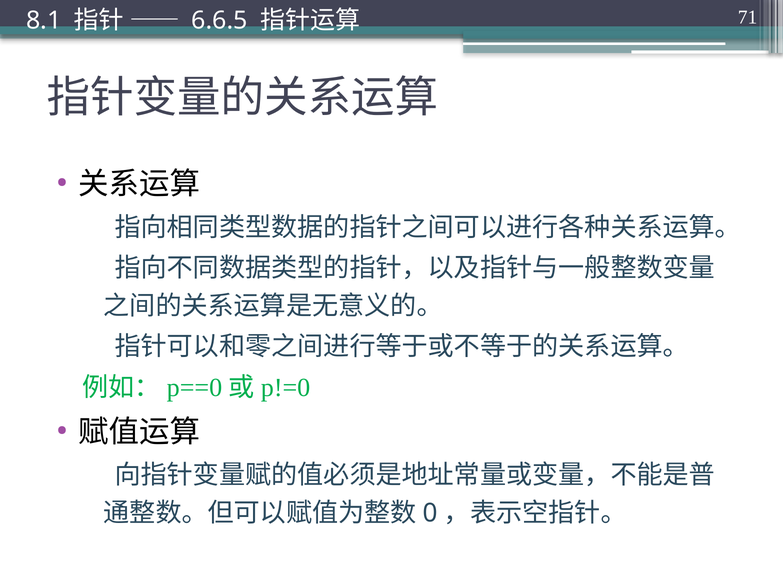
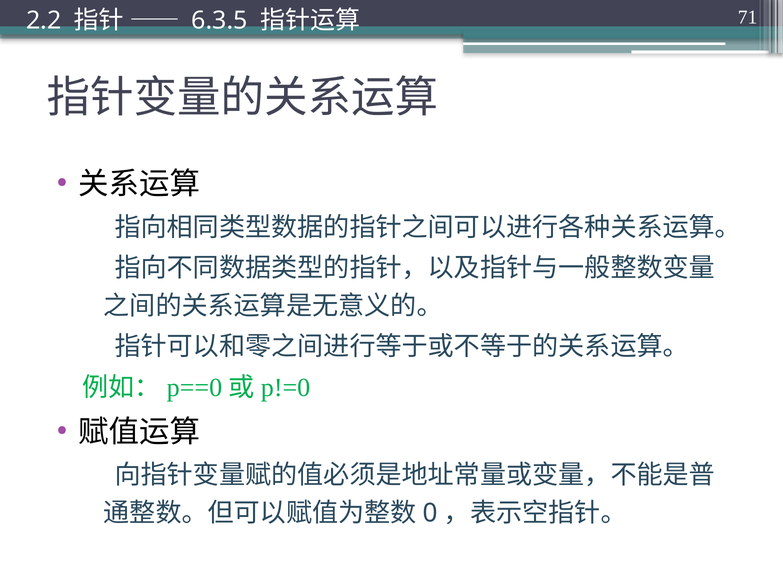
8.1: 8.1 -> 2.2 (44, 21)
6.6.5: 6.6.5 -> 6.3.5 (219, 21)
